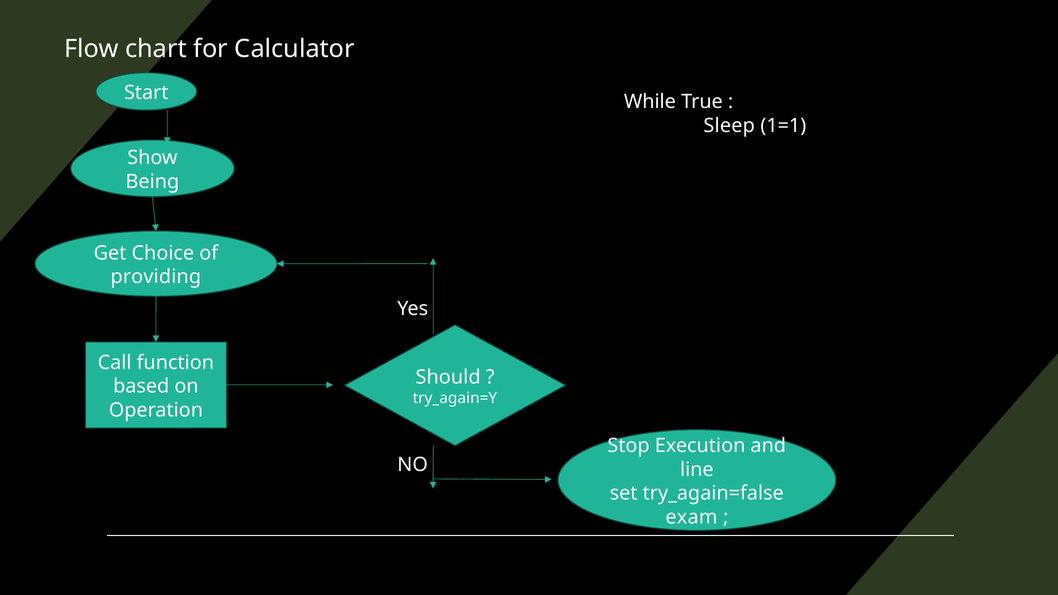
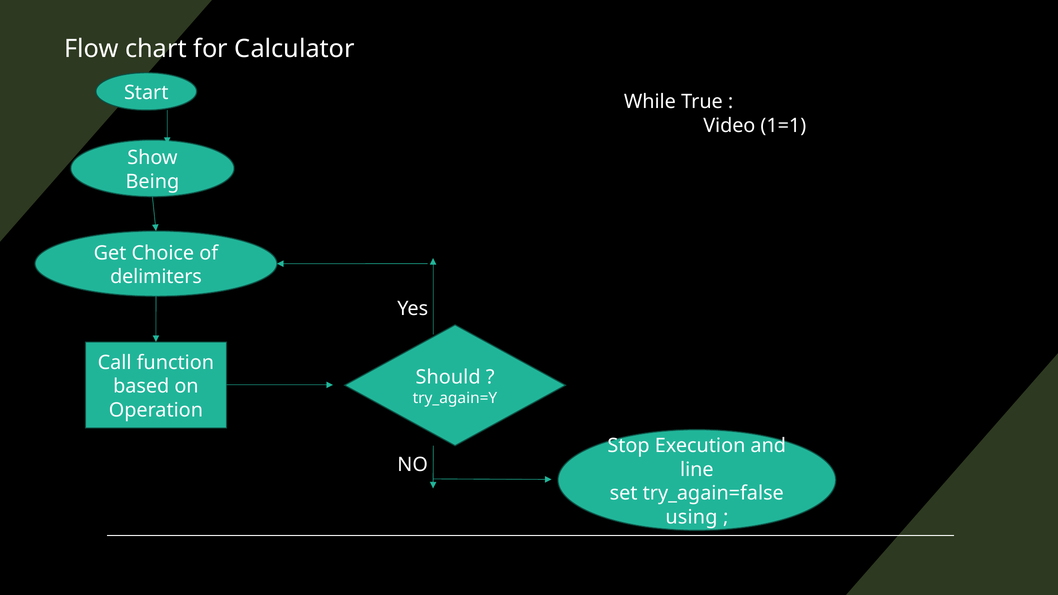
Sleep: Sleep -> Video (729, 126)
providing: providing -> delimiters (156, 277)
exam: exam -> using (691, 517)
